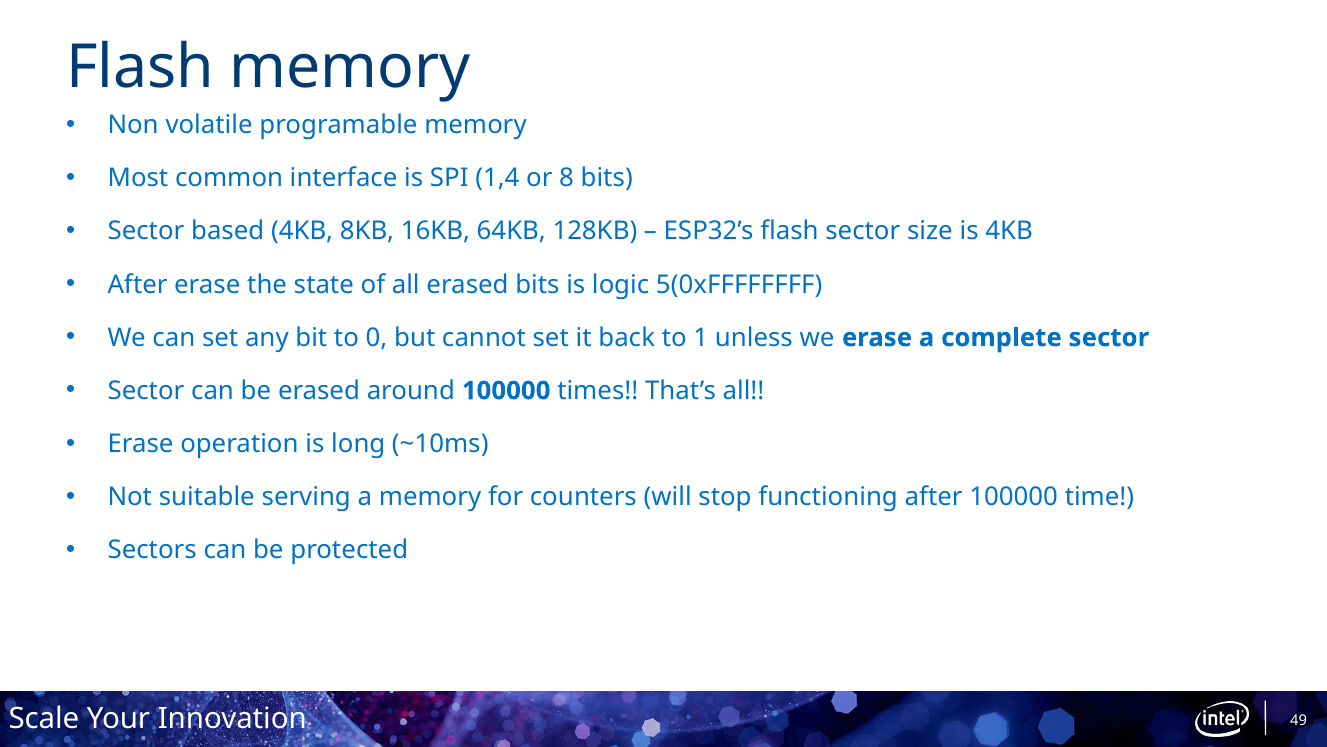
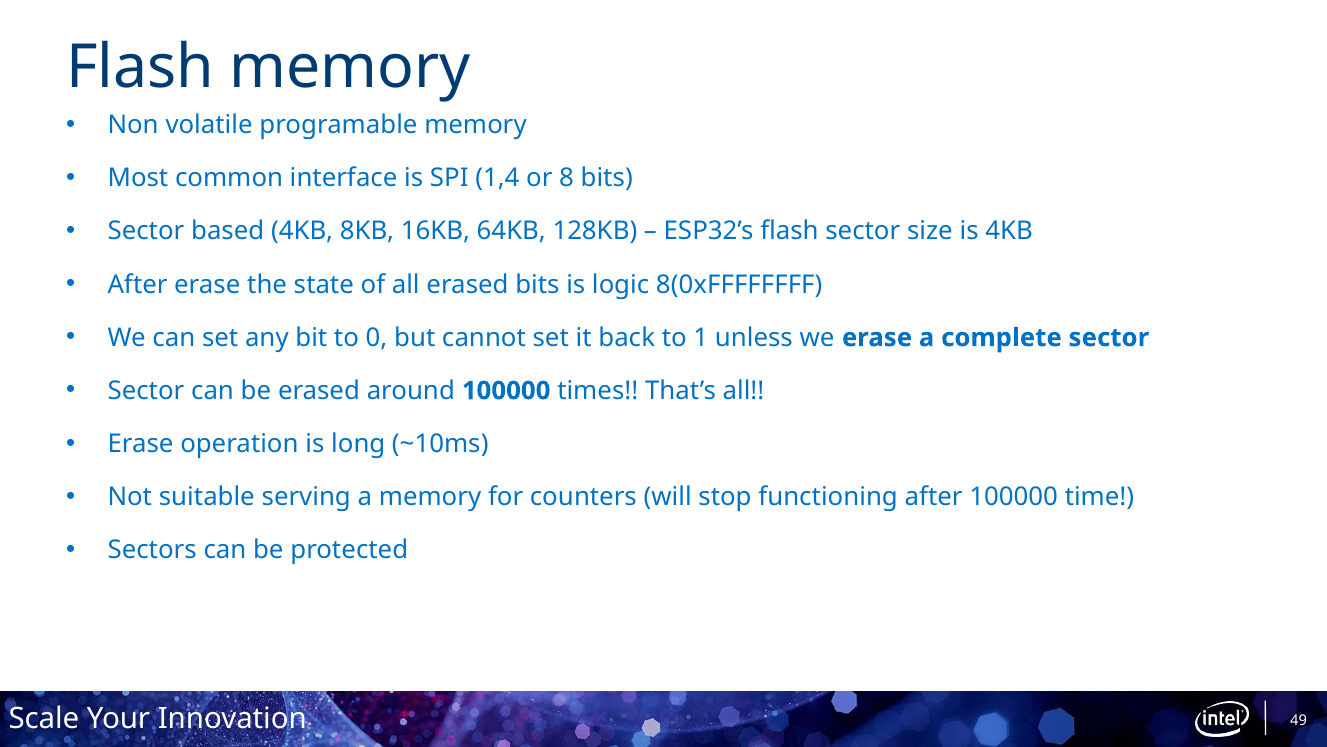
5(0xFFFFFFFF: 5(0xFFFFFFFF -> 8(0xFFFFFFFF (739, 284)
